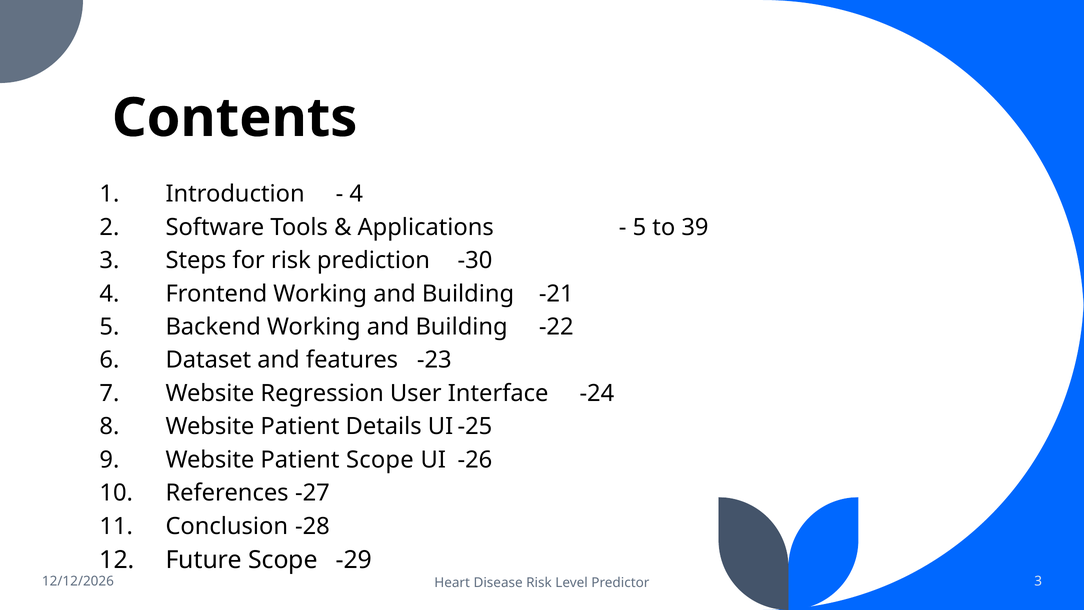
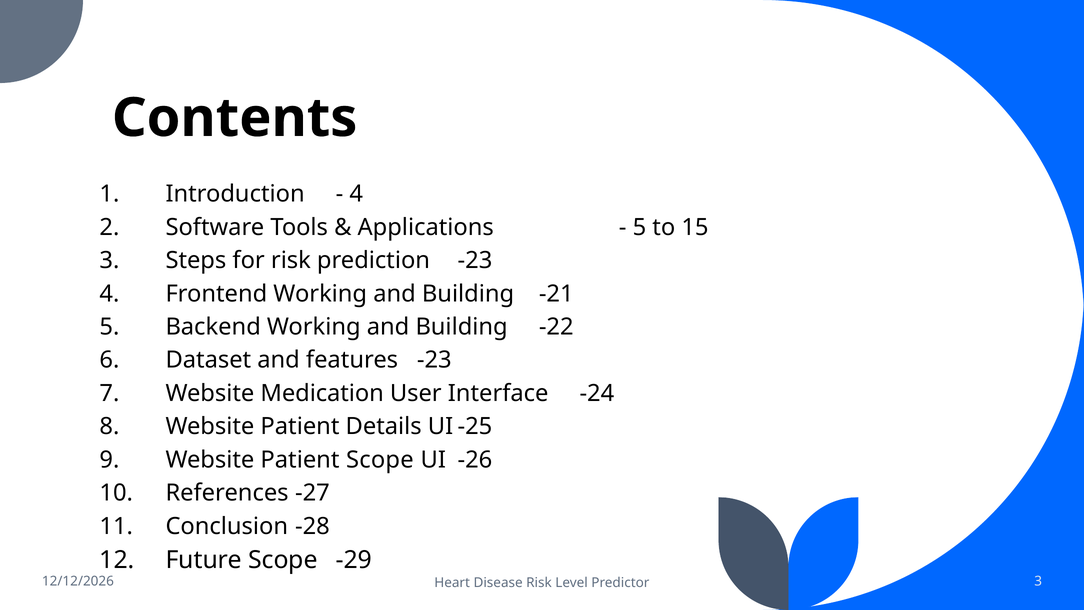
39: 39 -> 15 (695, 227)
prediction -30: -30 -> -23 (475, 260)
Regression: Regression -> Medication (322, 393)
